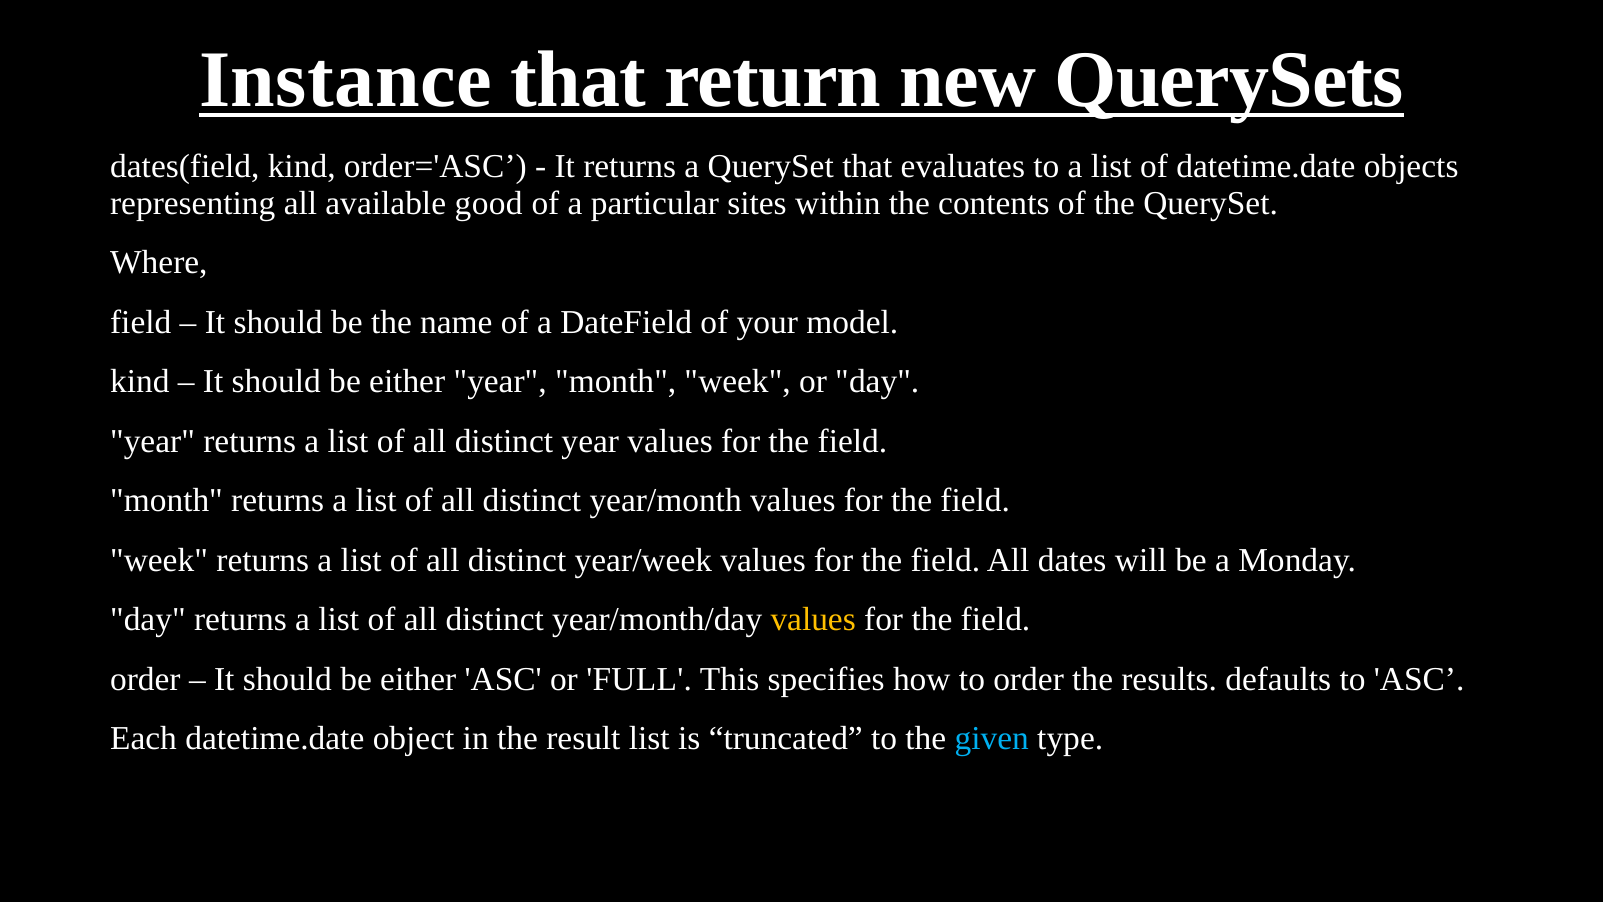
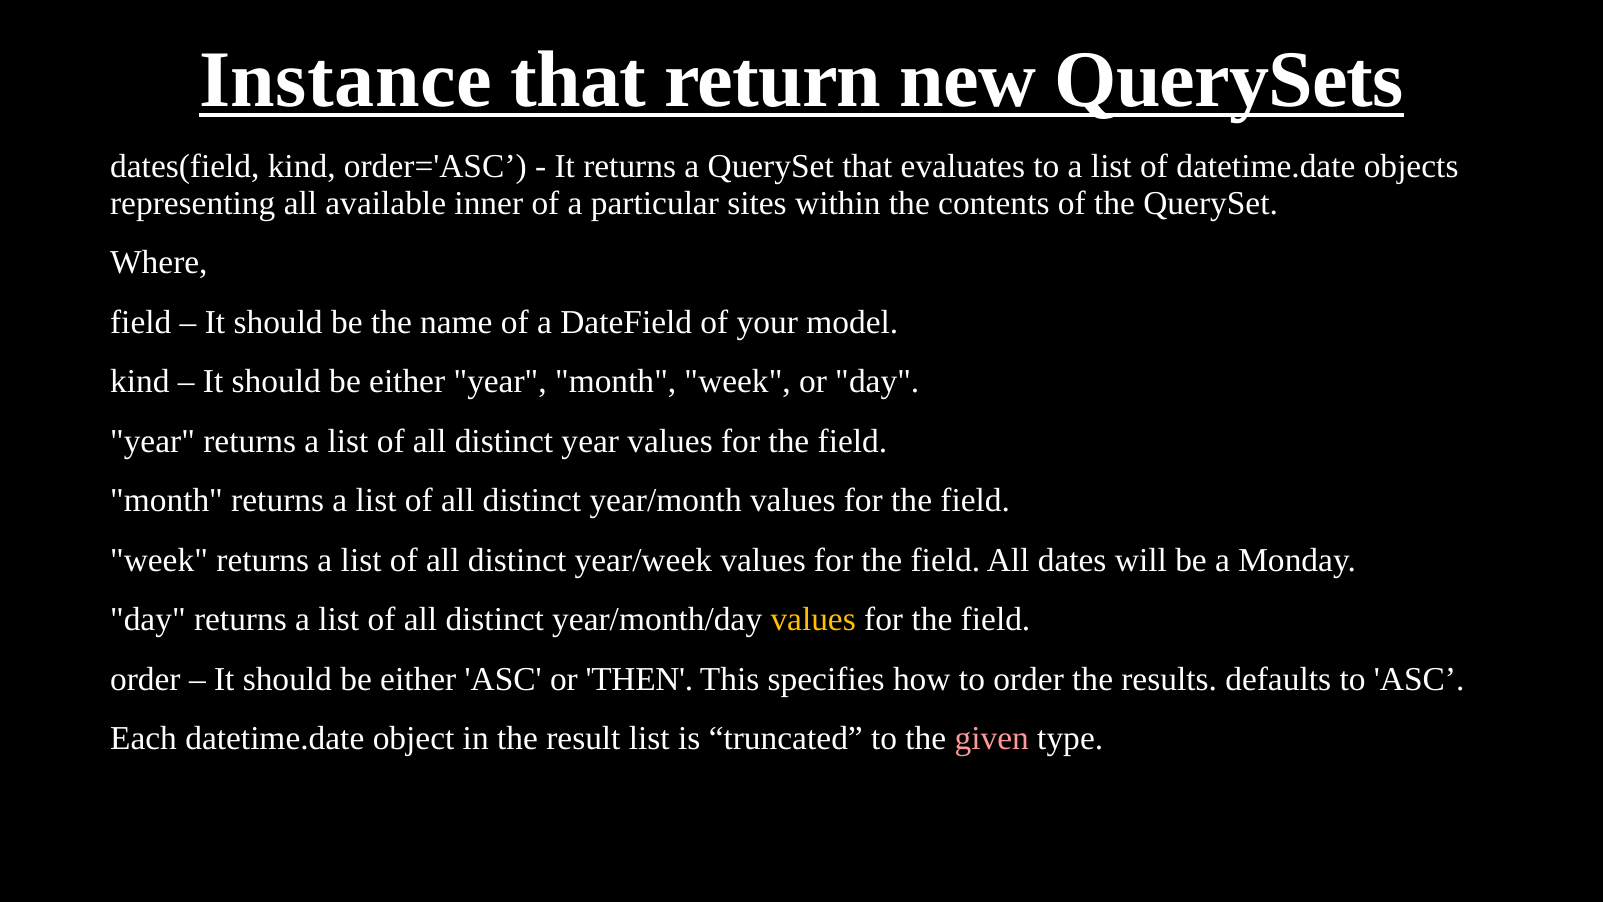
good: good -> inner (489, 203)
FULL: FULL -> THEN (639, 679)
given colour: light blue -> pink (992, 738)
